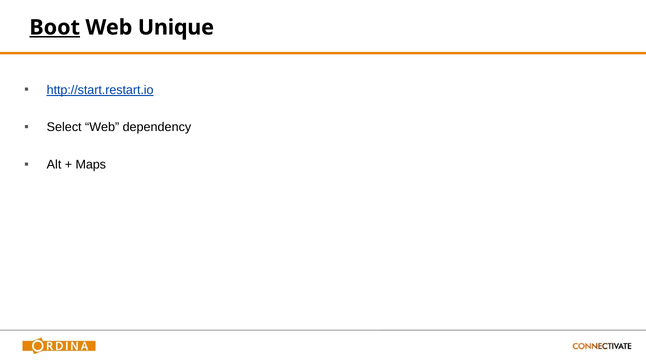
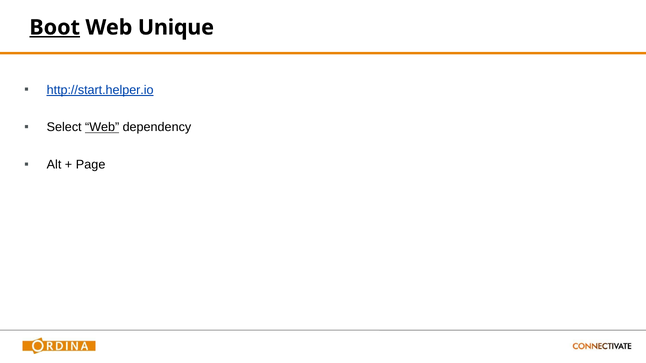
http://start.restart.io: http://start.restart.io -> http://start.helper.io (100, 90)
Web underline: none -> present (102, 127)
Maps: Maps -> Page (91, 165)
